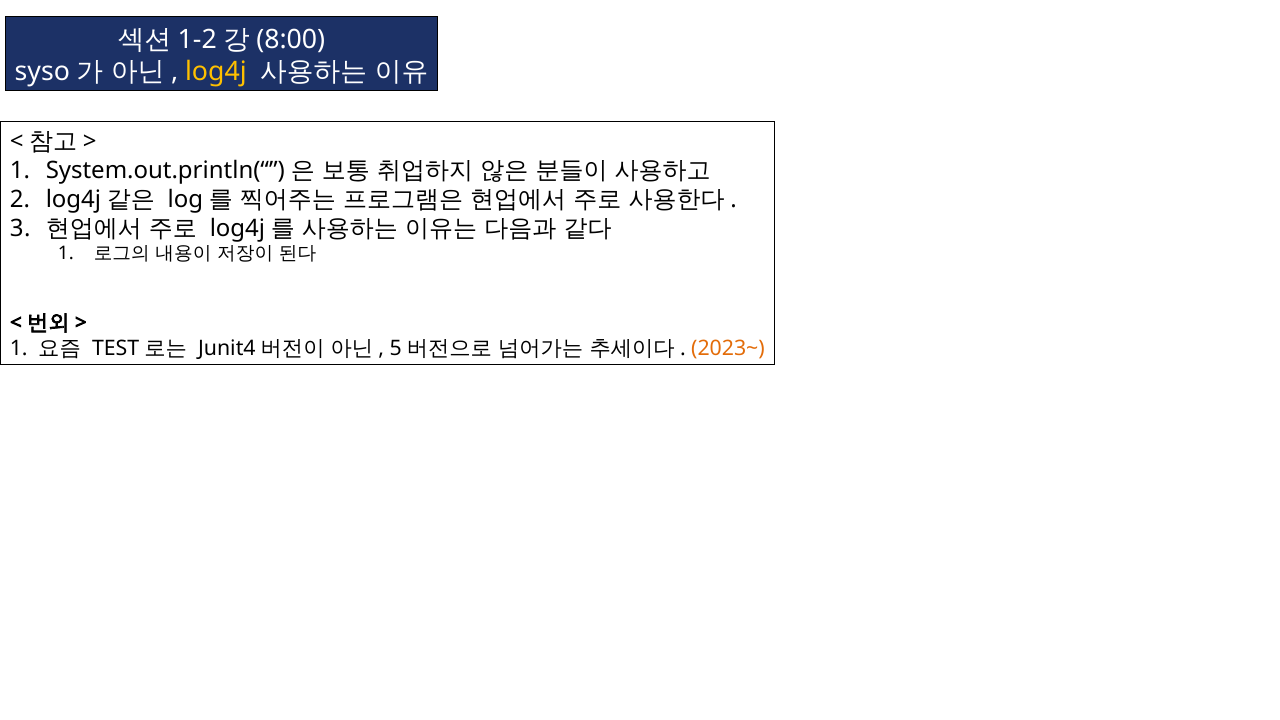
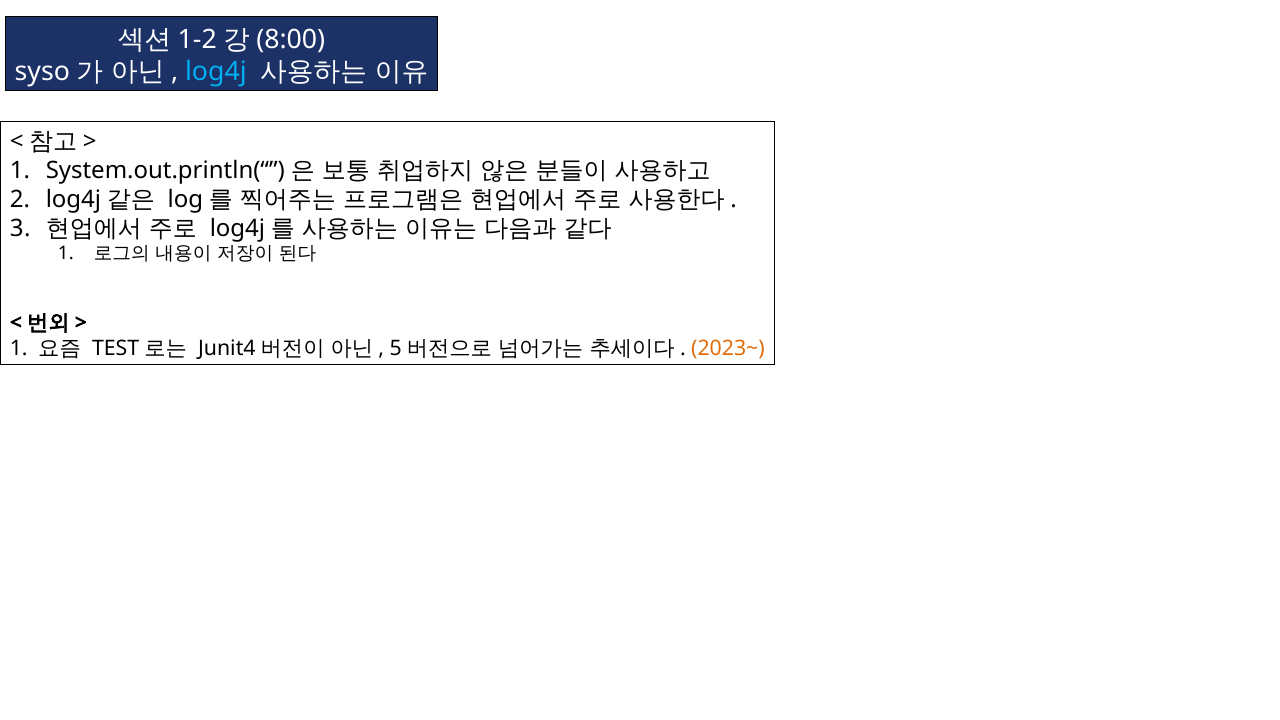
log4j colour: yellow -> light blue (216, 71)
